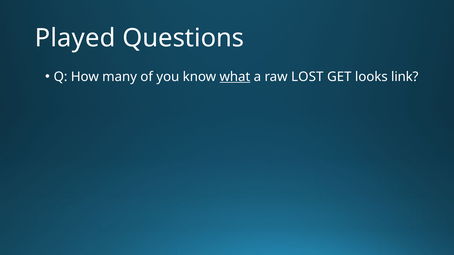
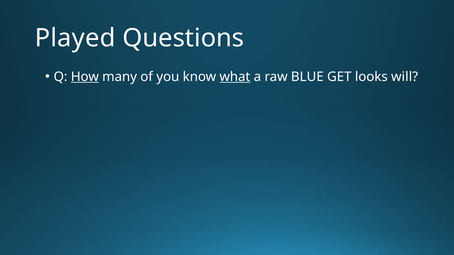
How underline: none -> present (85, 77)
LOST: LOST -> BLUE (307, 77)
link: link -> will (405, 77)
